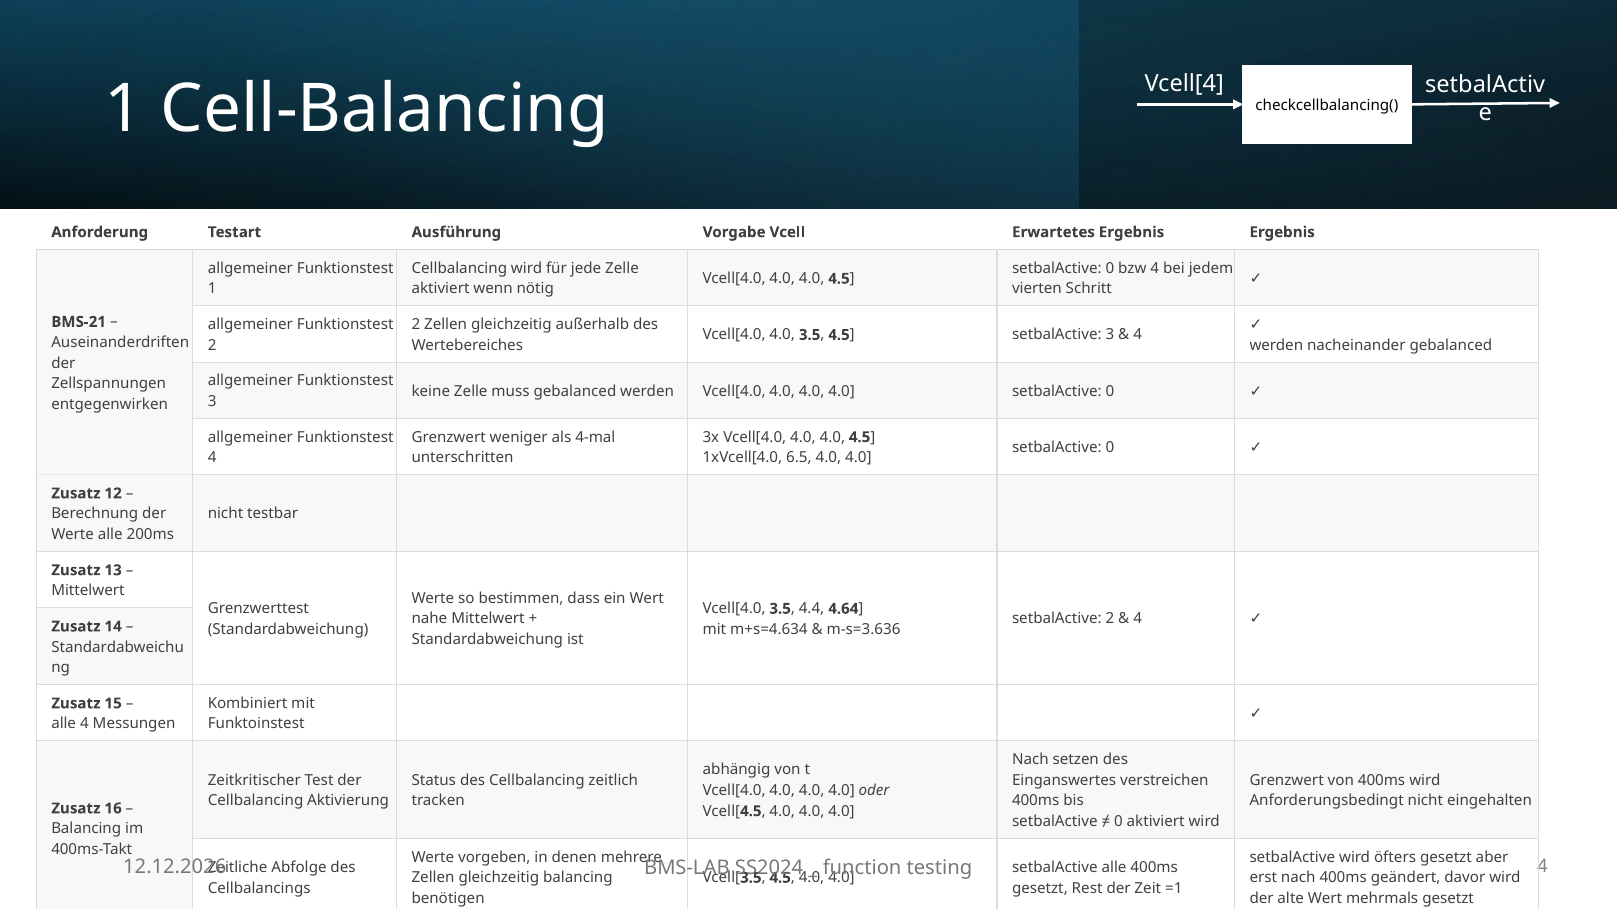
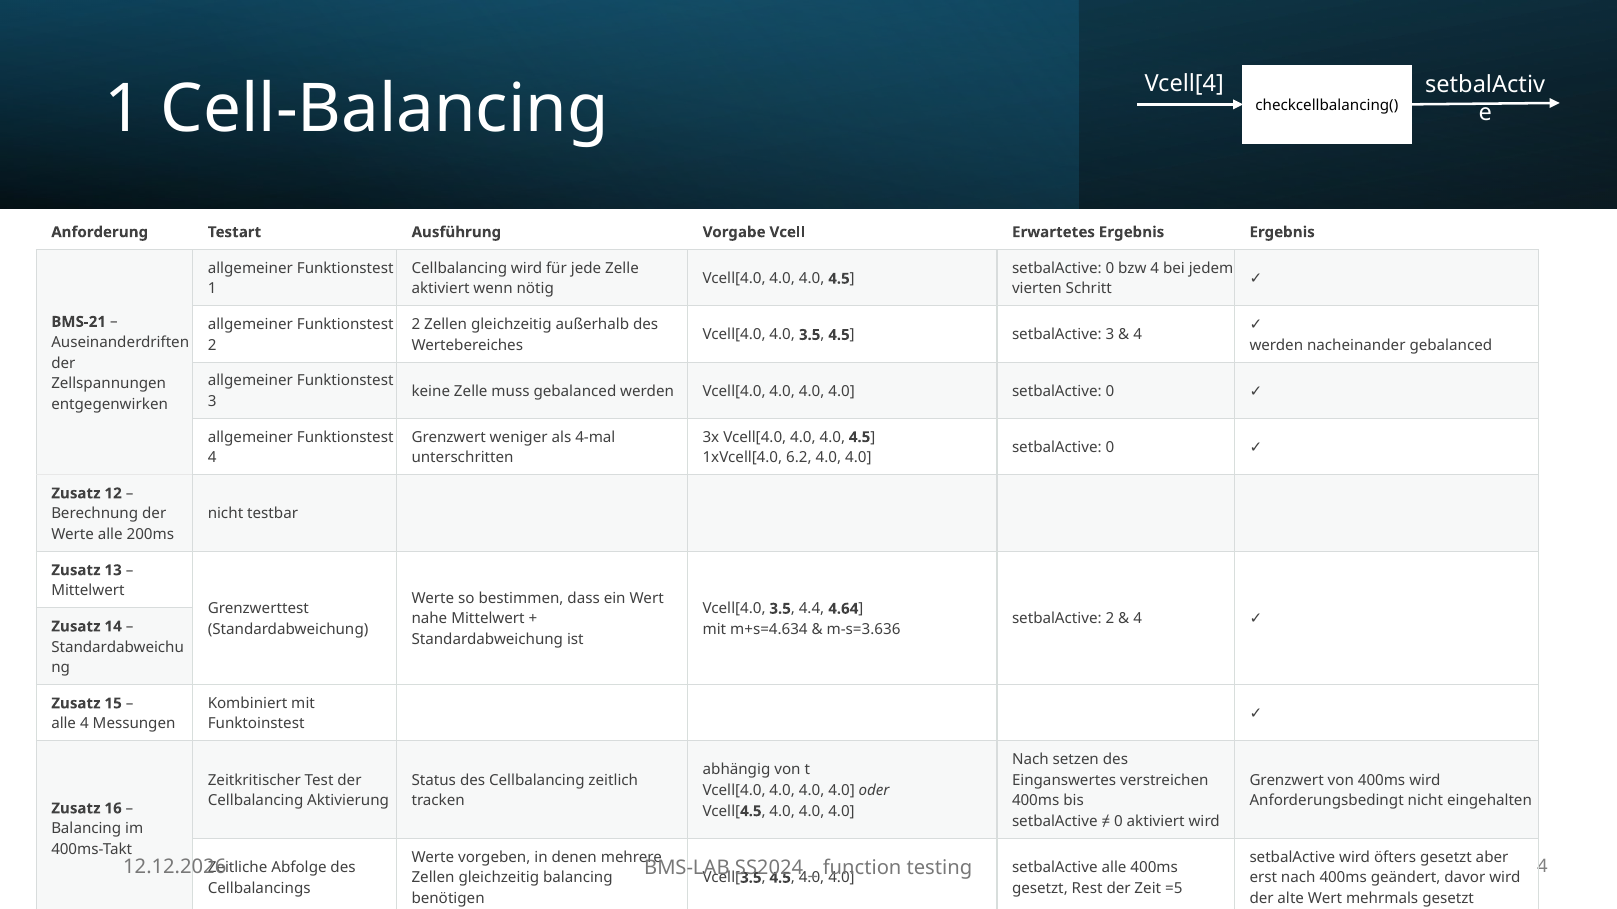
6.5: 6.5 -> 6.2 (799, 458)
=1: =1 -> =5 (1174, 889)
